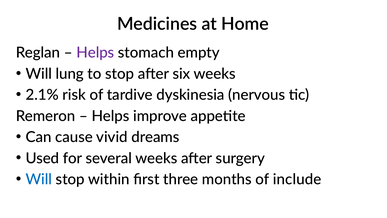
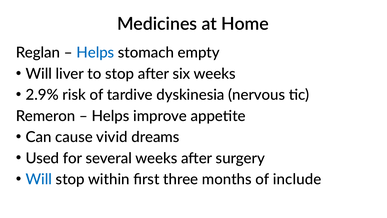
Helps colour: purple -> blue (95, 53)
lung: lung -> liver (70, 74)
2.1%: 2.1% -> 2.9% (42, 95)
